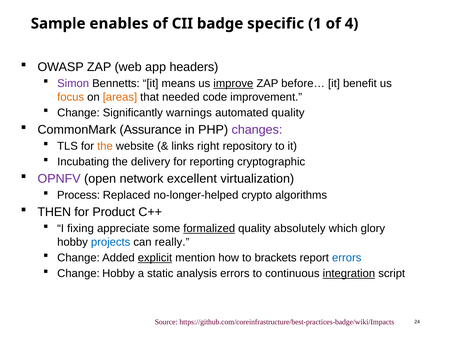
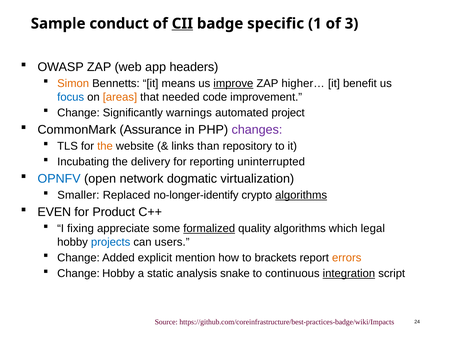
enables: enables -> conduct (119, 24)
CII underline: none -> present (182, 24)
4: 4 -> 3 (352, 24)
Simon colour: purple -> orange (73, 83)
before…: before… -> higher… (303, 83)
focus colour: orange -> blue (71, 97)
automated quality: quality -> project (288, 113)
right: right -> than (208, 146)
cryptographic: cryptographic -> uninterrupted (271, 162)
OPNFV colour: purple -> blue (59, 178)
excellent: excellent -> dogmatic (192, 178)
Process: Process -> Smaller (78, 195)
no-longer-helped: no-longer-helped -> no-longer-identify (196, 195)
algorithms underline: none -> present (301, 195)
THEN: THEN -> EVEN (54, 212)
quality absolutely: absolutely -> algorithms (300, 228)
glory: glory -> legal (373, 228)
really: really -> users (172, 242)
explicit underline: present -> none (155, 257)
errors colour: blue -> orange (347, 257)
analysis errors: errors -> snake (235, 273)
